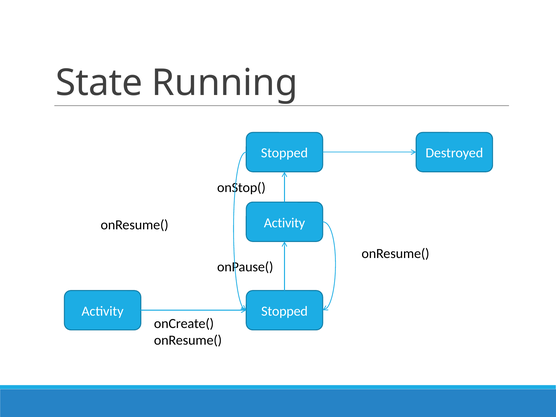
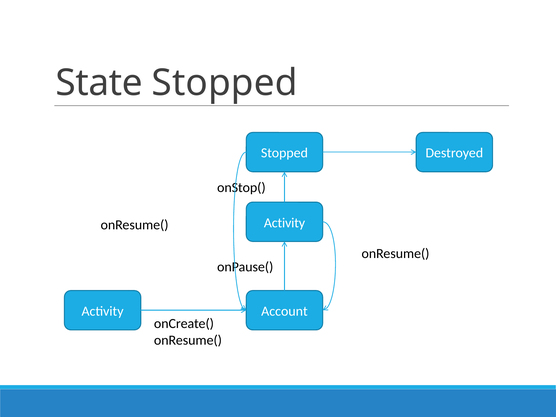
State Running: Running -> Stopped (225, 83)
Activity Stopped: Stopped -> Account (284, 311)
